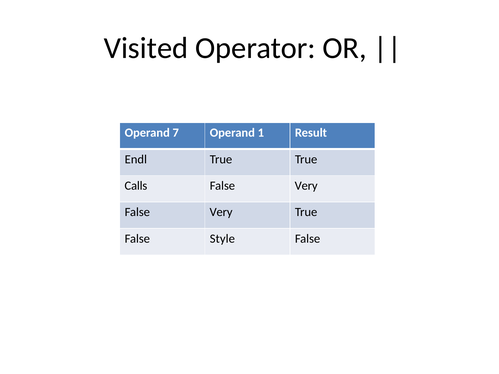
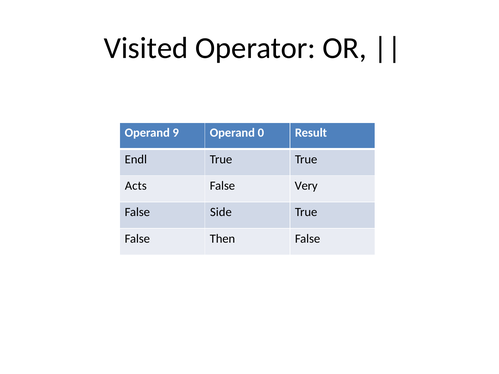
7: 7 -> 9 (176, 133)
1: 1 -> 0 (261, 133)
Calls: Calls -> Acts (136, 186)
Very: Very -> Side (221, 212)
Style: Style -> Then (222, 239)
